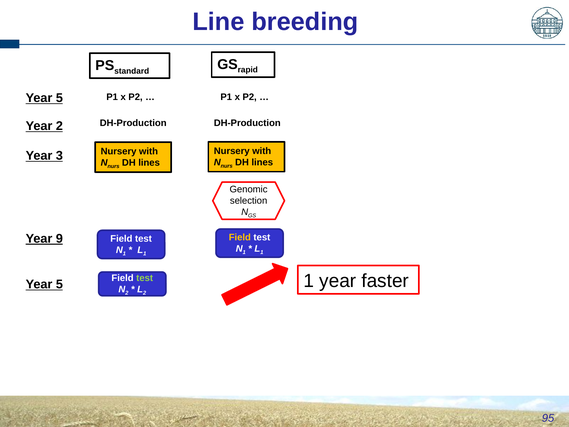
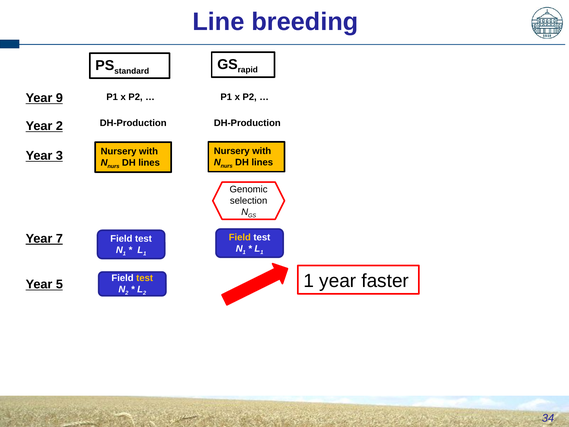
5: 5 -> 9 (59, 98)
9: 9 -> 7 (59, 238)
test colour: light green -> yellow (145, 278)
95: 95 -> 34 (548, 418)
